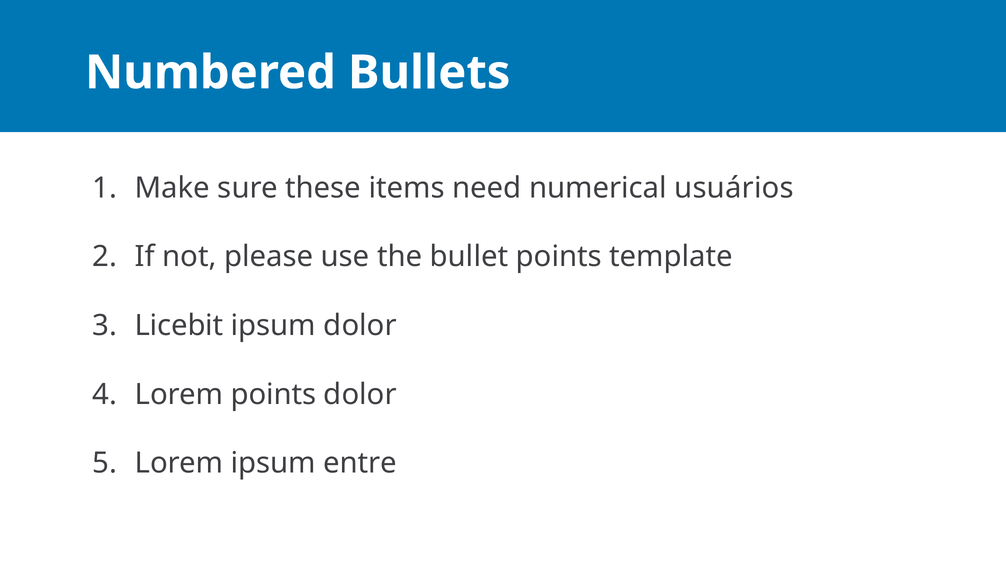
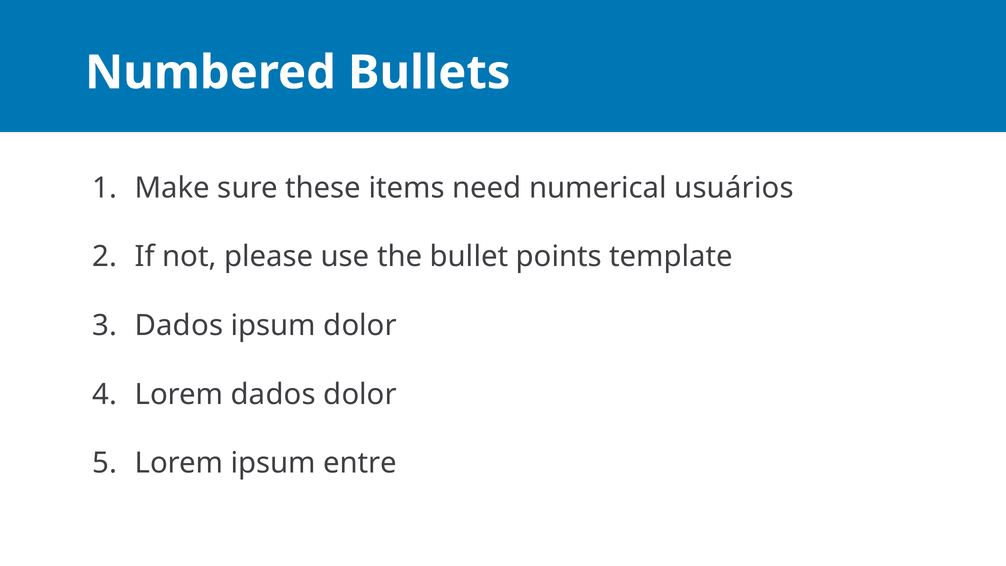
Licebit: Licebit -> Dados (179, 326)
Lorem points: points -> dados (273, 394)
